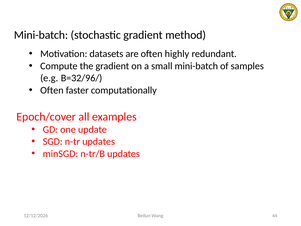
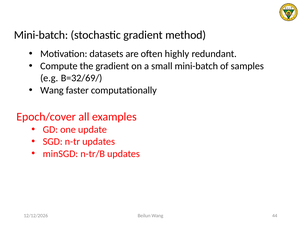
B=32/96/: B=32/96/ -> B=32/69/ (82, 78)
Often: Often -> Wang (52, 90)
